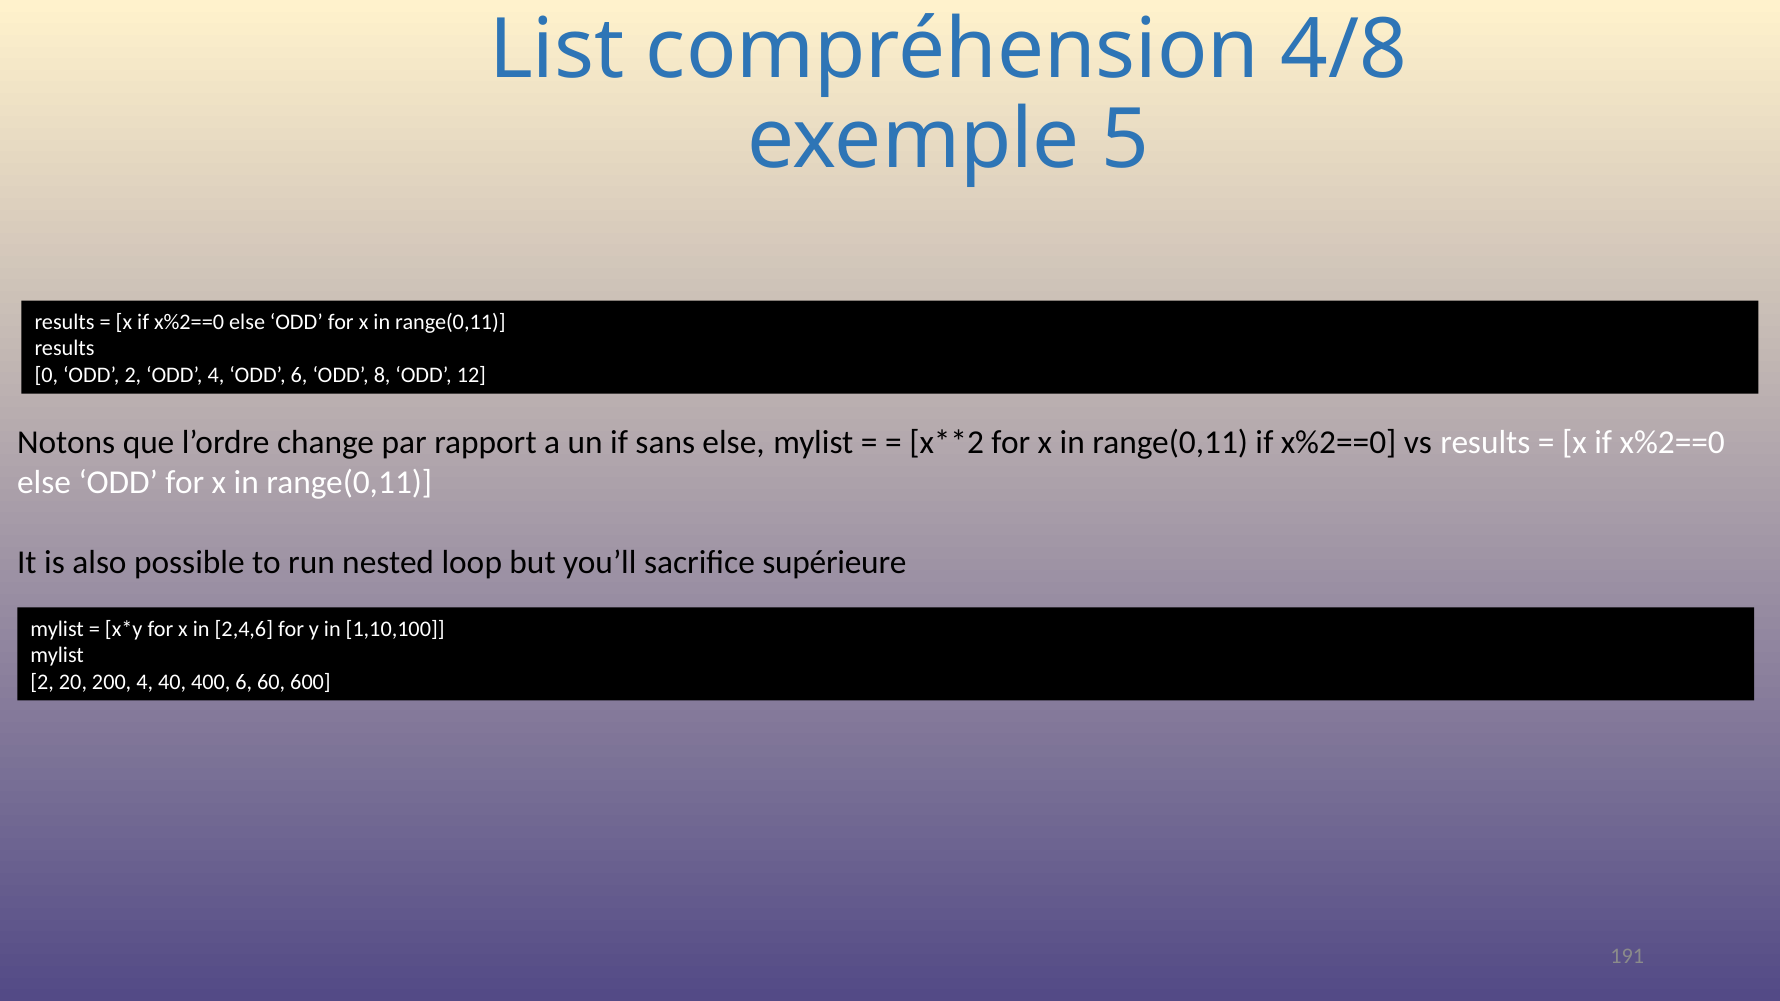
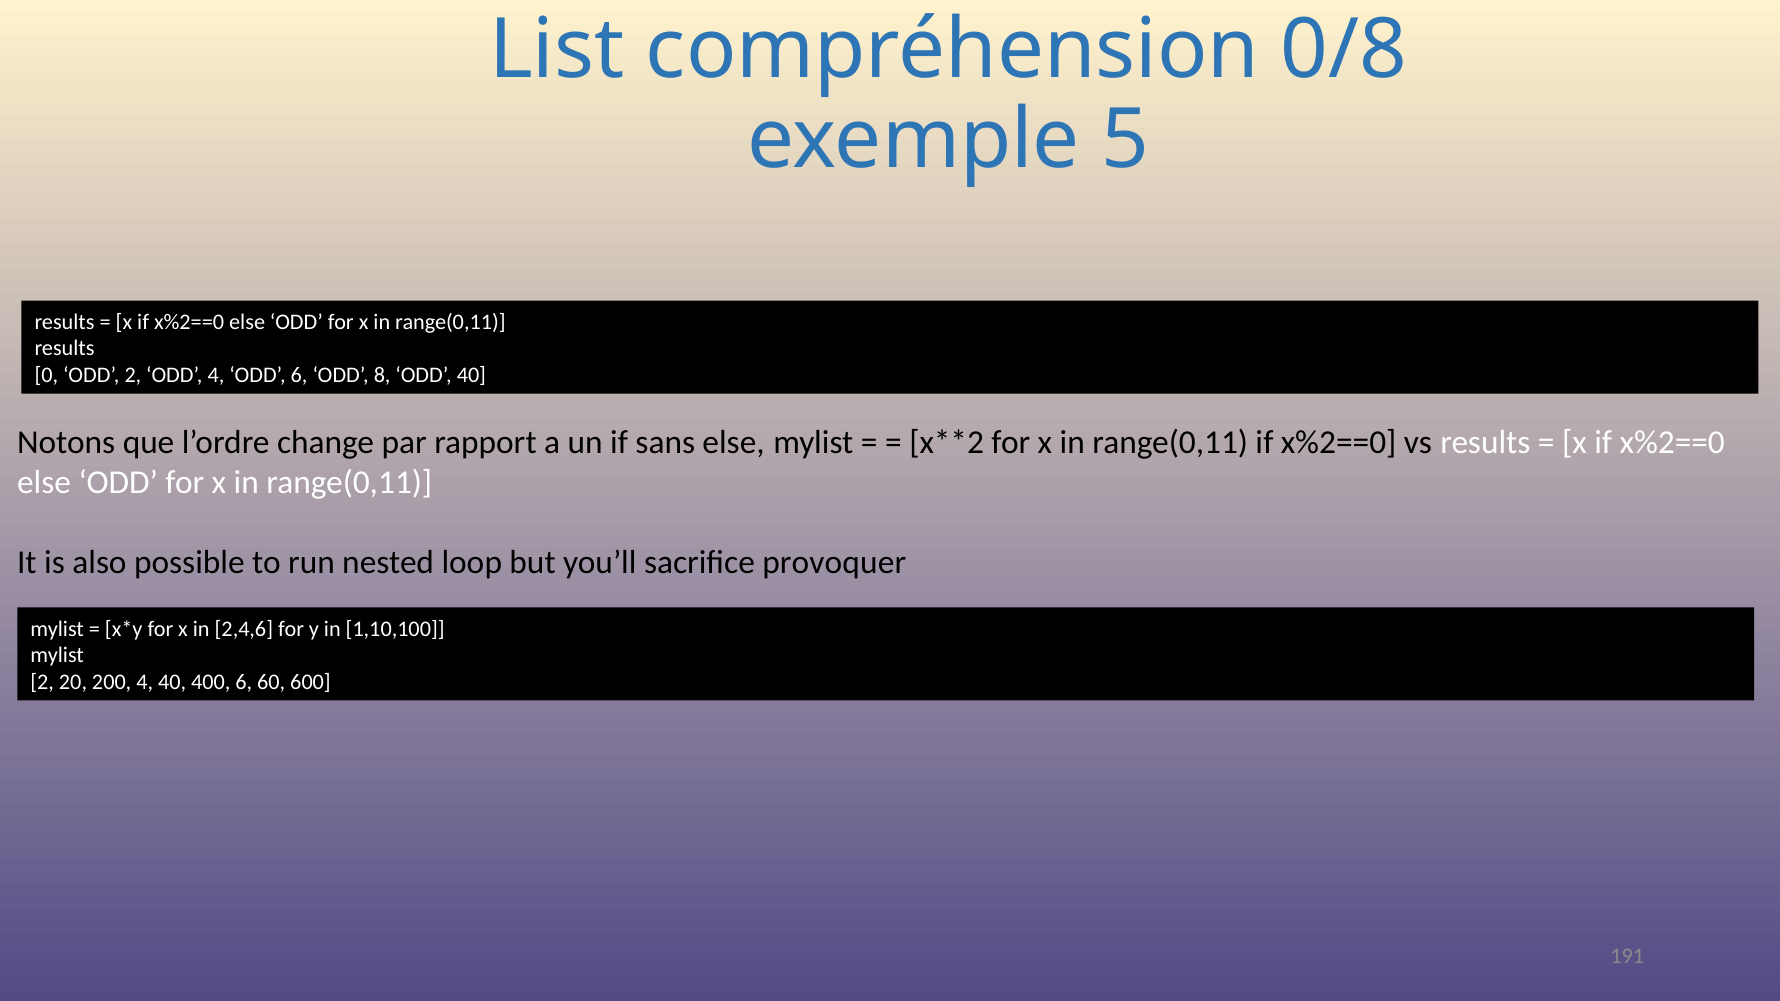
4/8: 4/8 -> 0/8 (1344, 50)
ODD 12: 12 -> 40 (471, 375)
supérieure: supérieure -> provoquer (834, 563)
